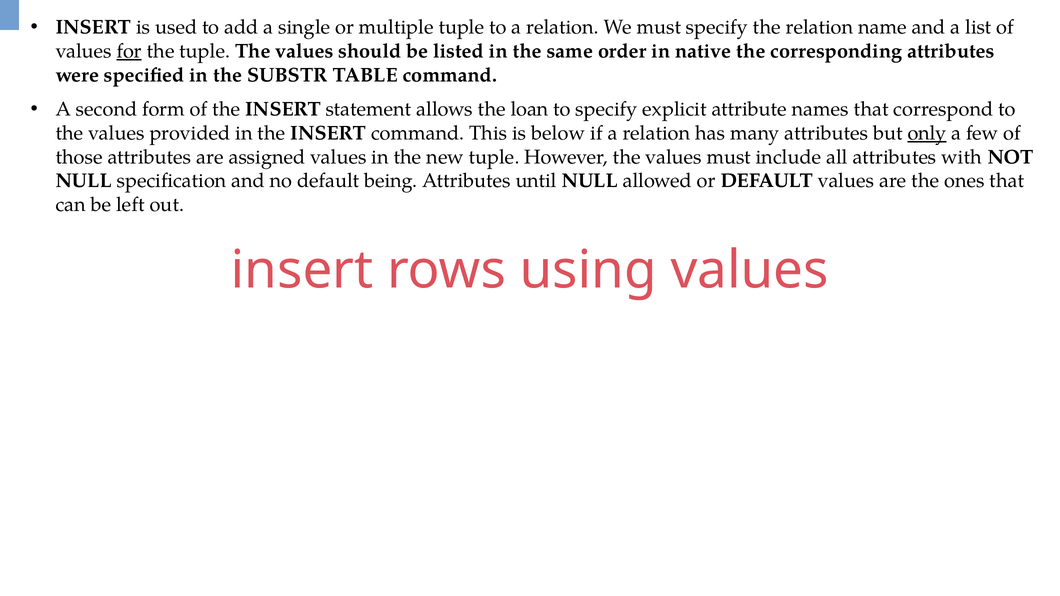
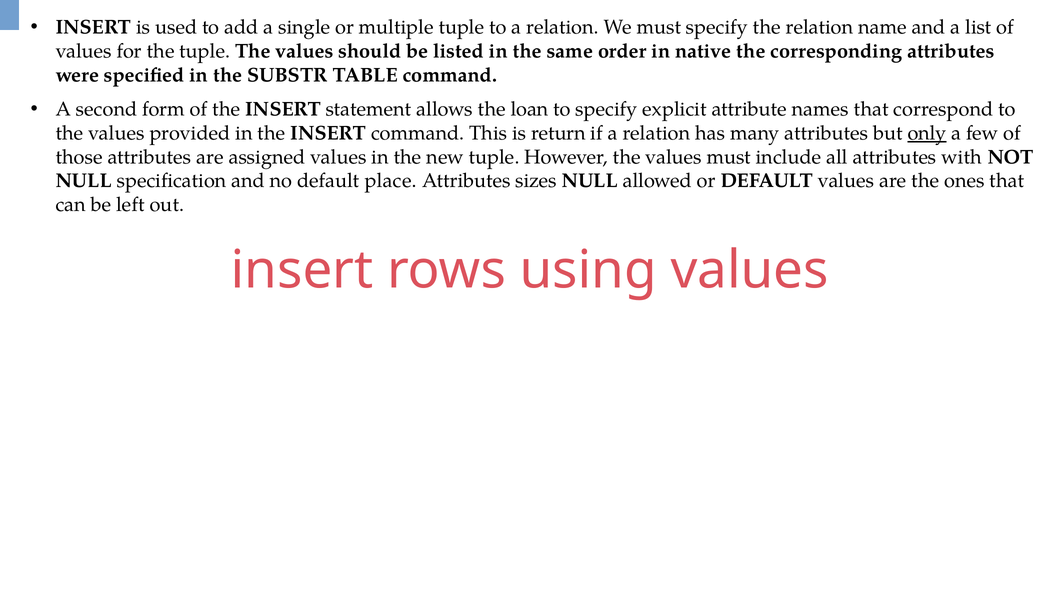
for underline: present -> none (129, 51)
below: below -> return (558, 133)
being: being -> place (391, 181)
until: until -> sizes (536, 181)
